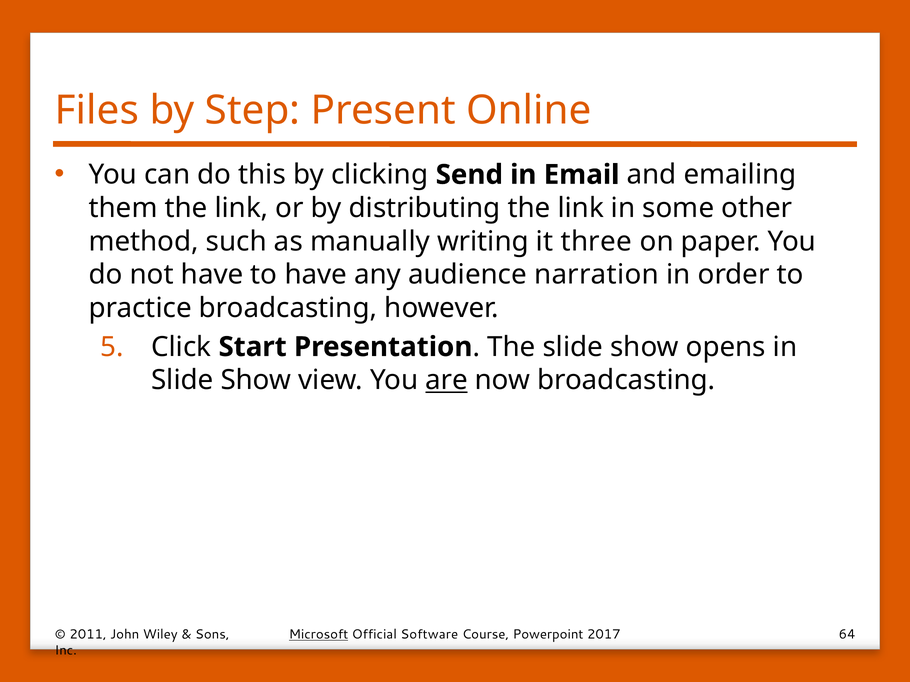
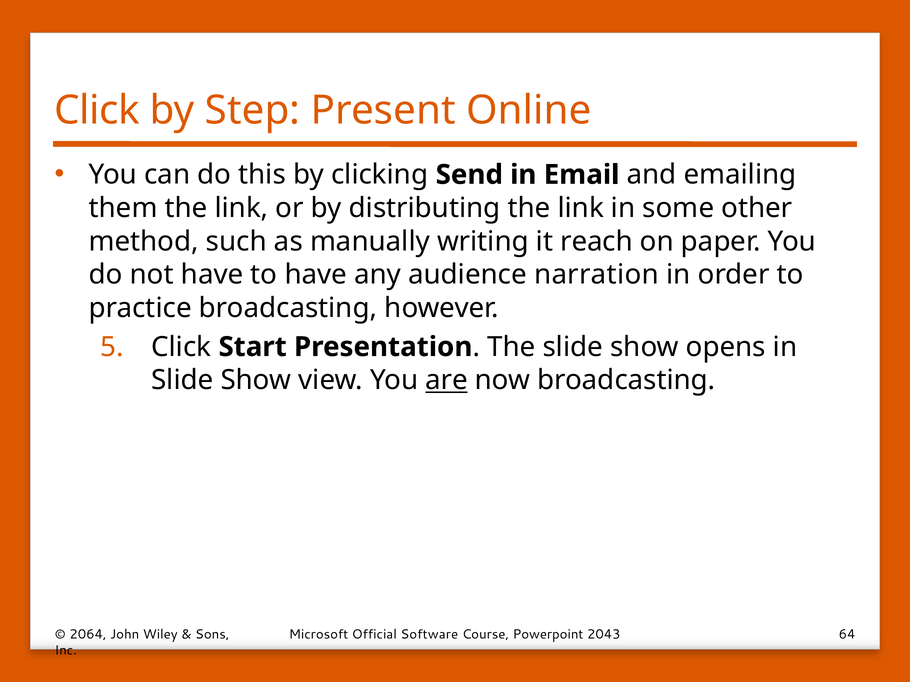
Files: Files -> Click (97, 110)
three: three -> reach (597, 242)
2011: 2011 -> 2064 (88, 635)
Microsoft underline: present -> none (319, 635)
2017: 2017 -> 2043 (604, 635)
